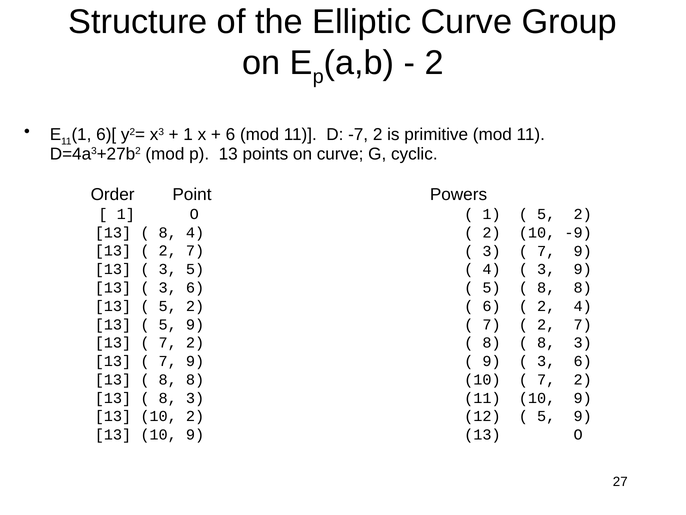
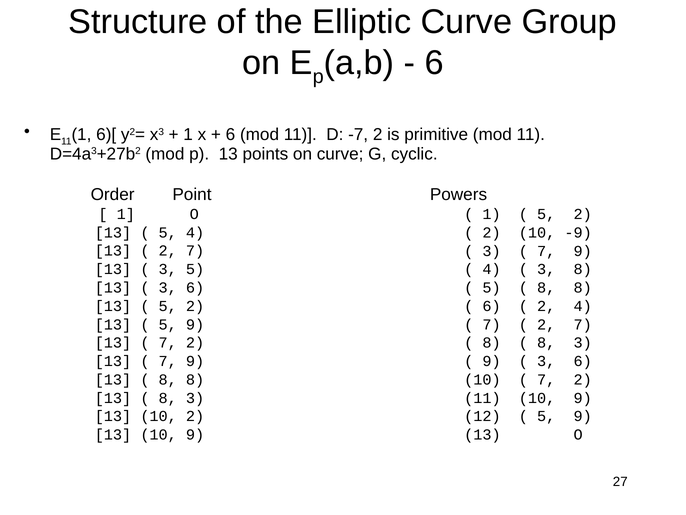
2: 2 -> 6 (434, 63)
8: 8 -> 5 (168, 232)
3 9: 9 -> 8 (583, 269)
